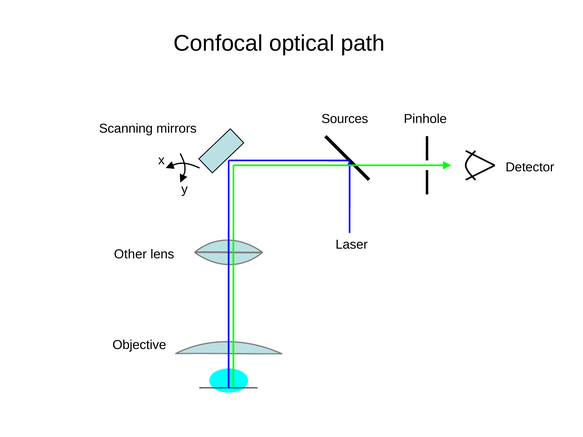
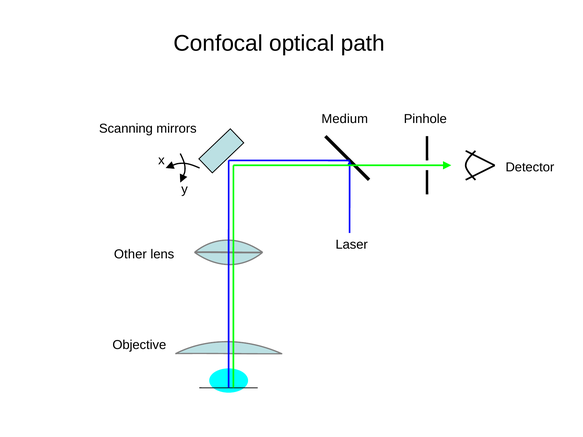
Sources: Sources -> Medium (345, 119)
